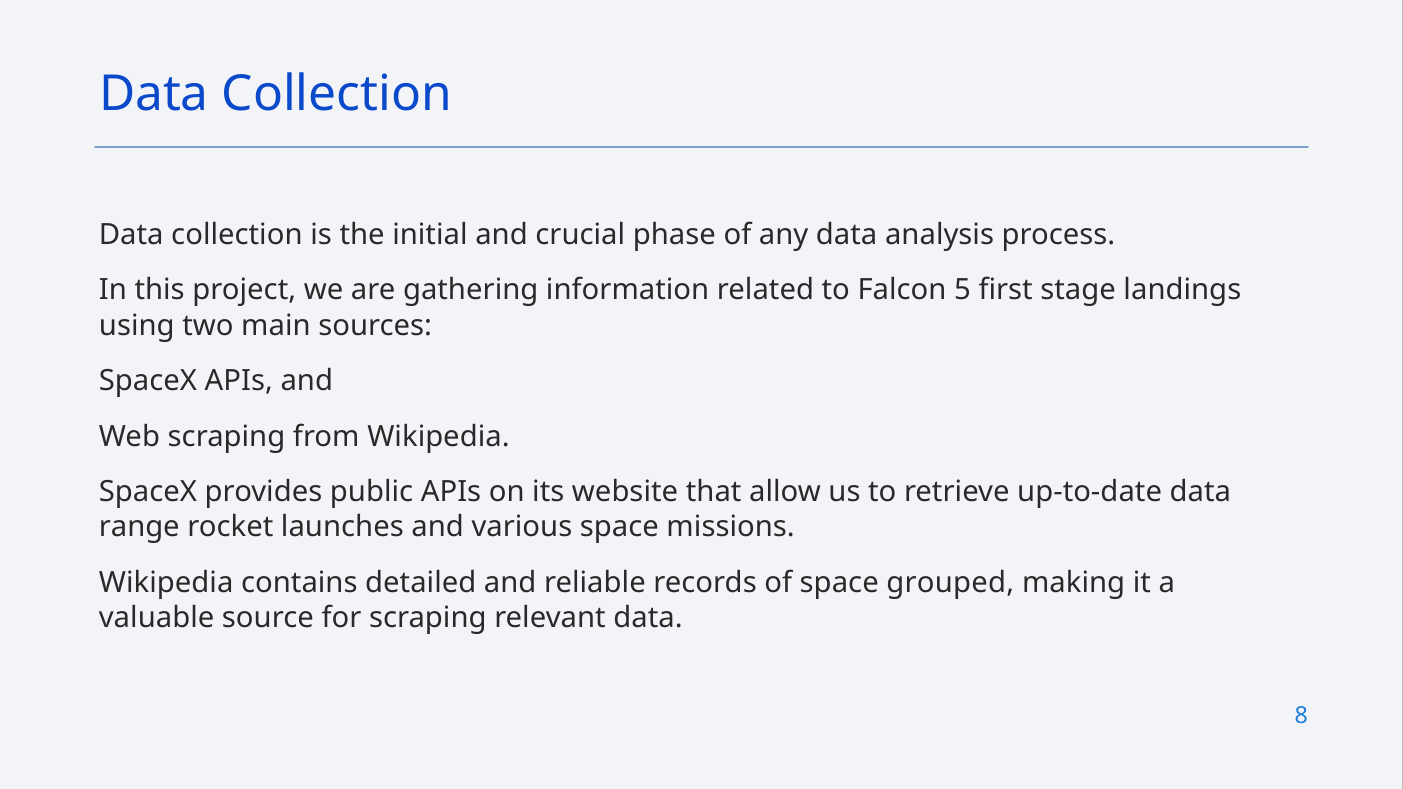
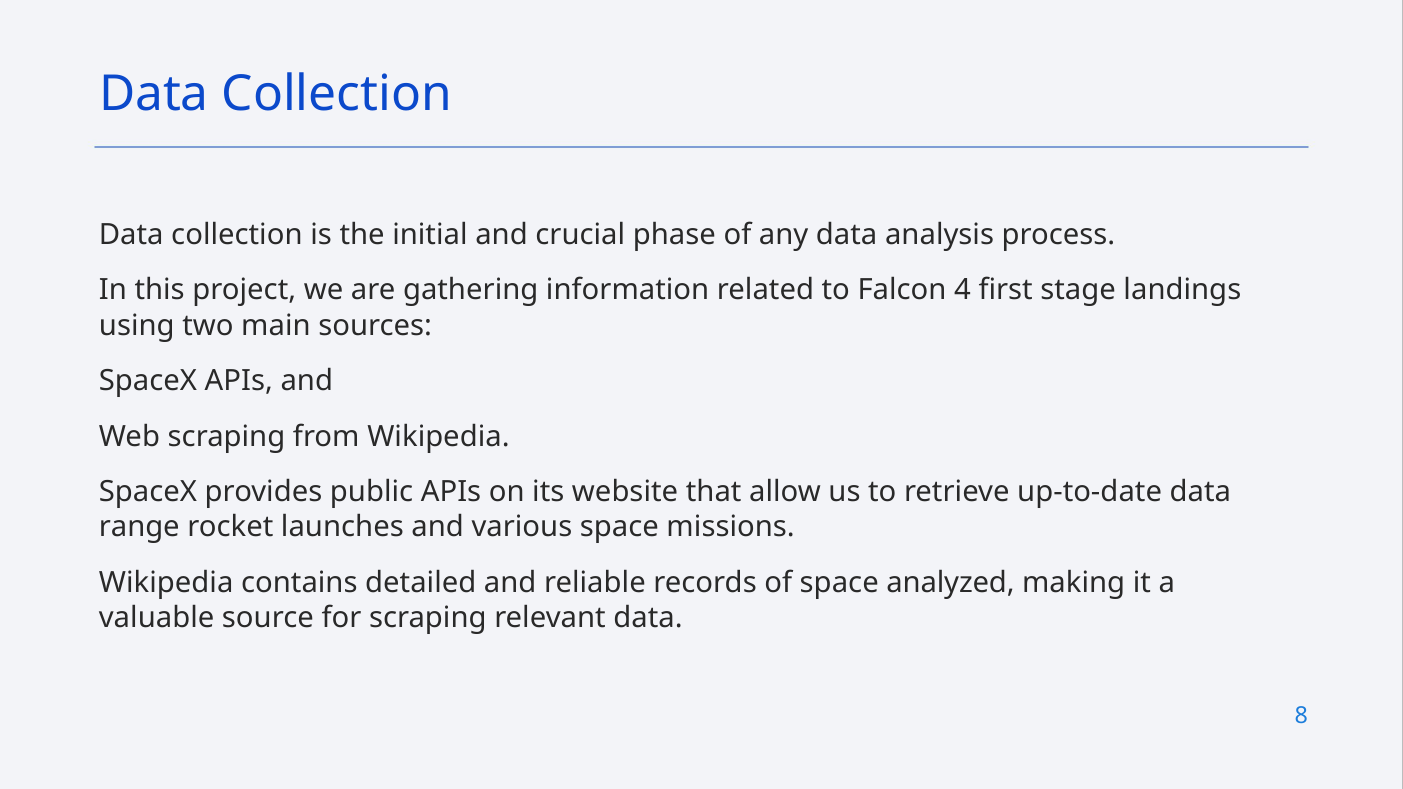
5: 5 -> 4 (963, 290)
grouped: grouped -> analyzed (950, 583)
